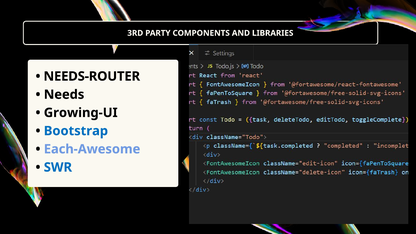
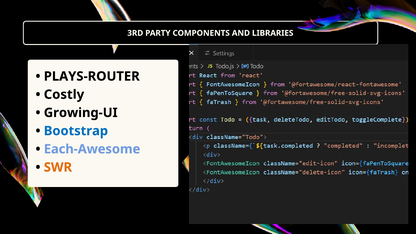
NEEDS-ROUTER: NEEDS-ROUTER -> PLAYS-ROUTER (92, 76)
Needs: Needs -> Costly (64, 95)
SWR colour: blue -> orange (58, 167)
